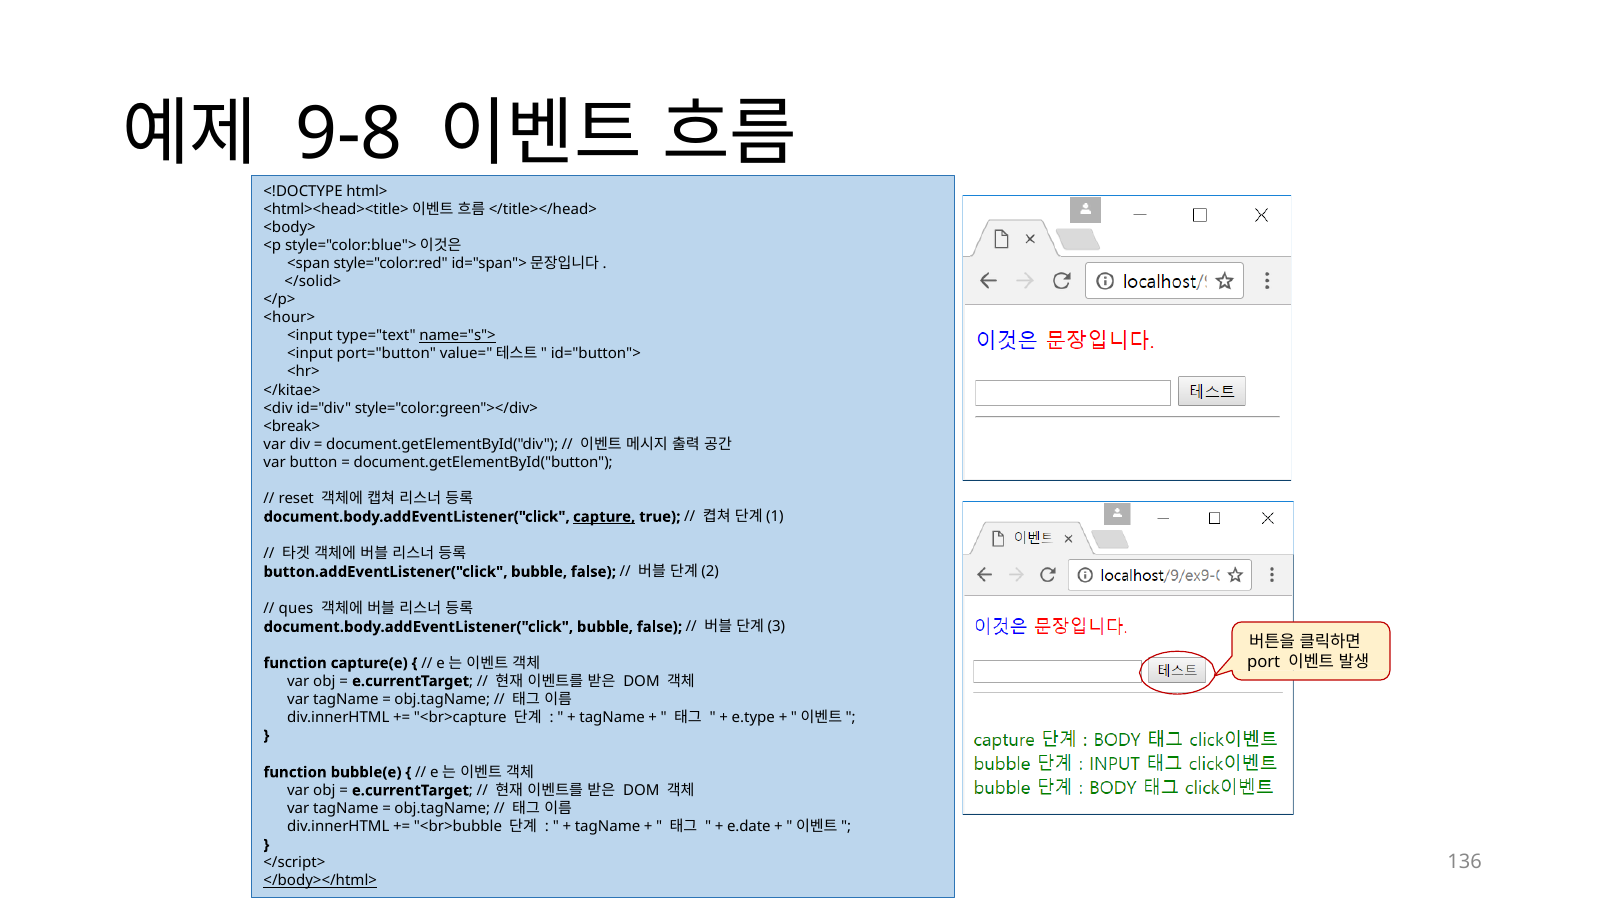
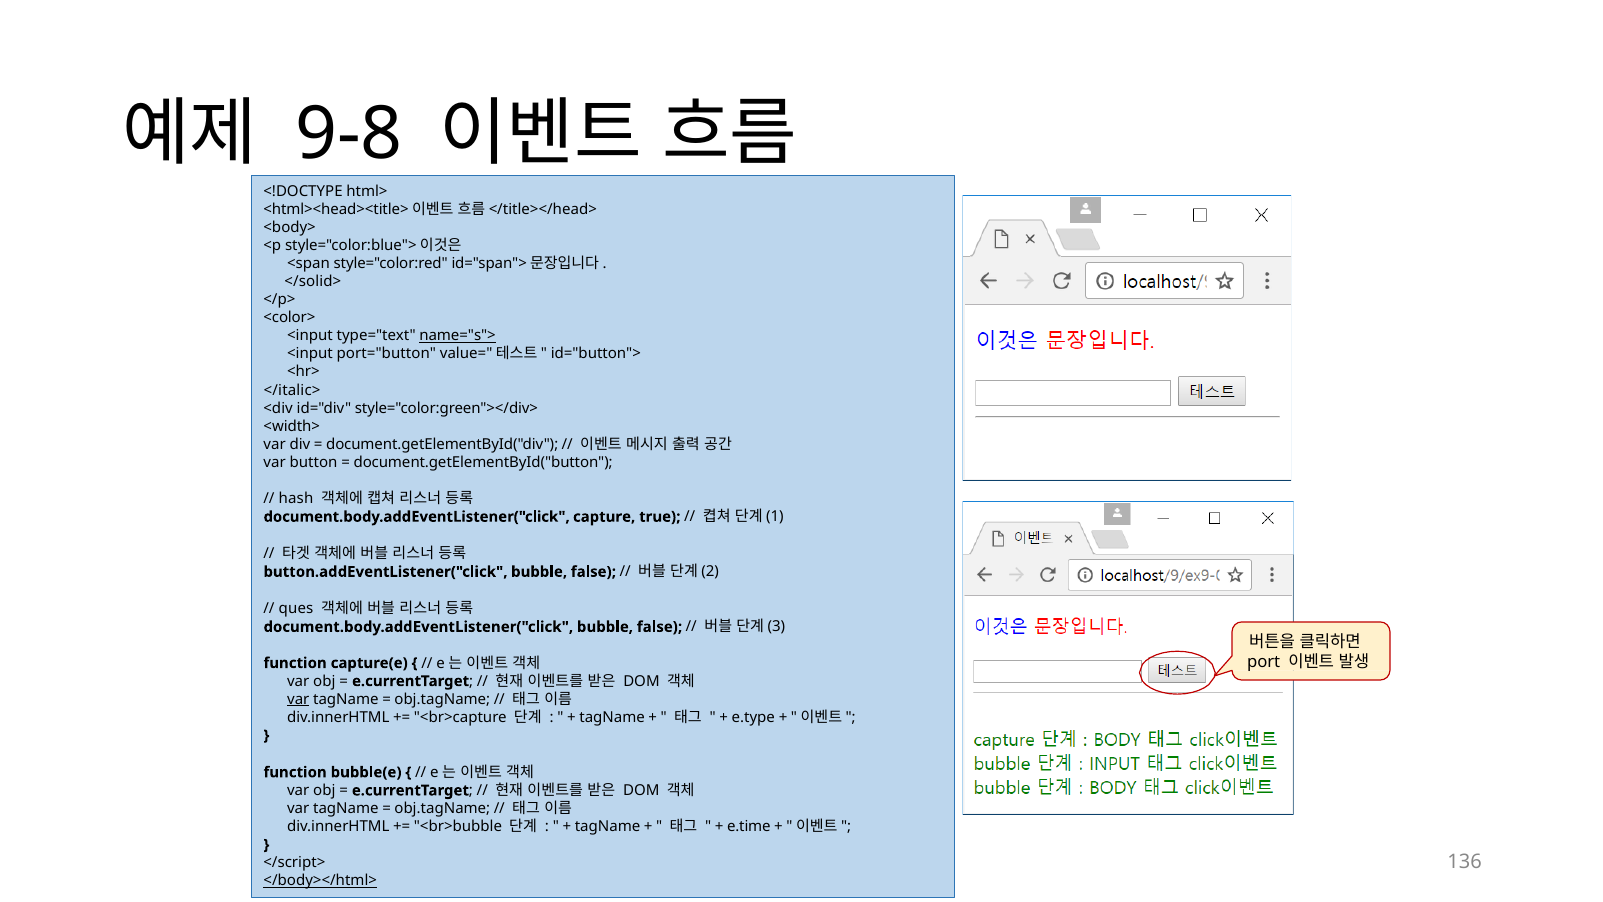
<hour>: <hour> -> <color> (289, 318)
</kitae>: </kitae> -> </italic> (292, 390)
<break>: <break> -> <width> (292, 426)
reset: reset -> hash (296, 499)
capture underline: present -> none (604, 517)
var underline: none -> present (298, 699)
e.date: e.date -> e.time (749, 826)
